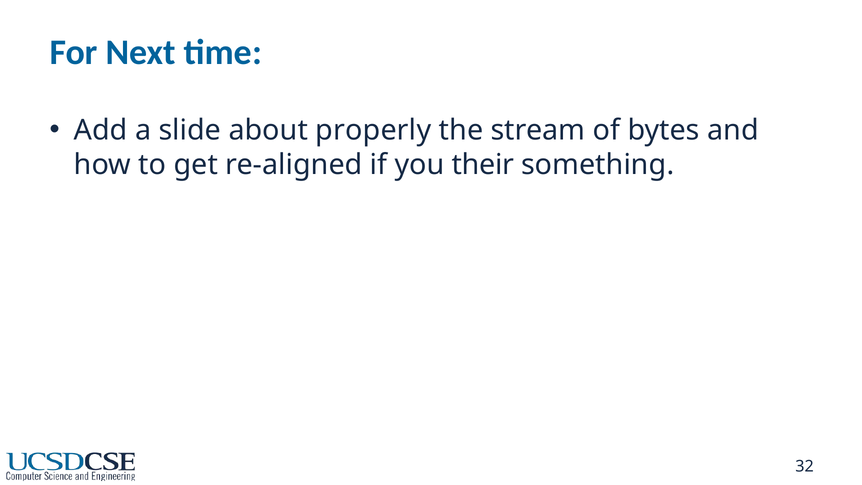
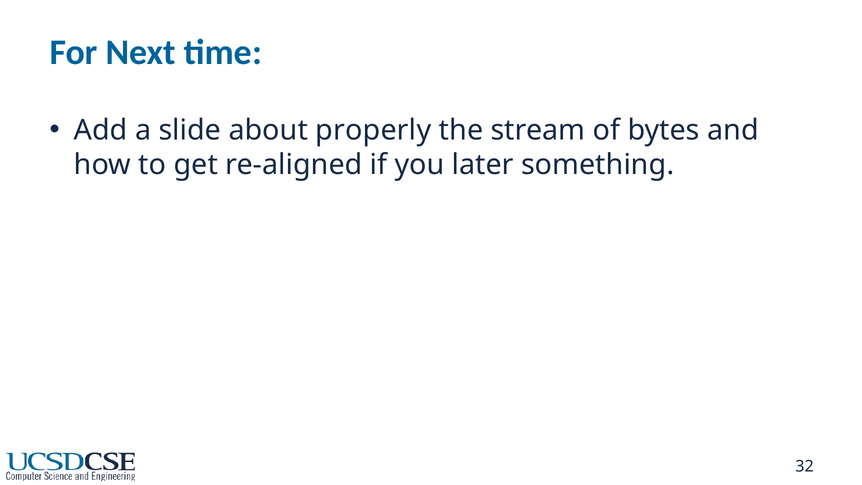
their: their -> later (483, 165)
